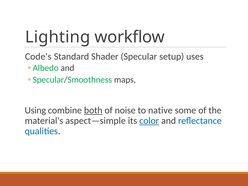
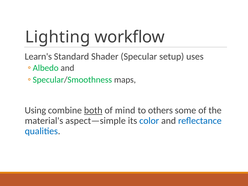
Code's: Code's -> Learn's (38, 56)
noise: noise -> mind (125, 110)
native: native -> others (160, 110)
color underline: present -> none (149, 121)
